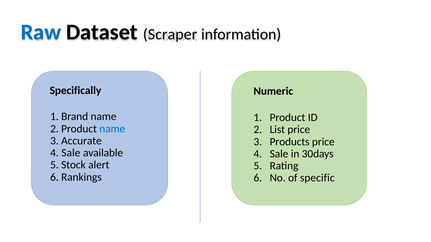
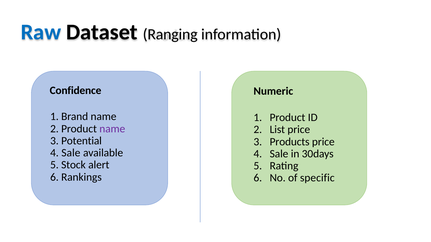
Scraper: Scraper -> Ranging (170, 34)
Specifically: Specifically -> Confidence (76, 91)
name colour: blue -> purple (112, 129)
Accurate: Accurate -> Potential (81, 141)
